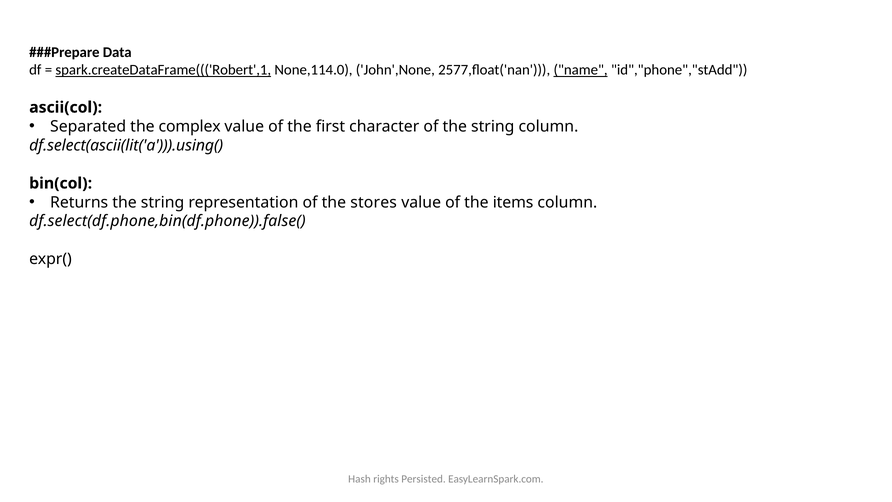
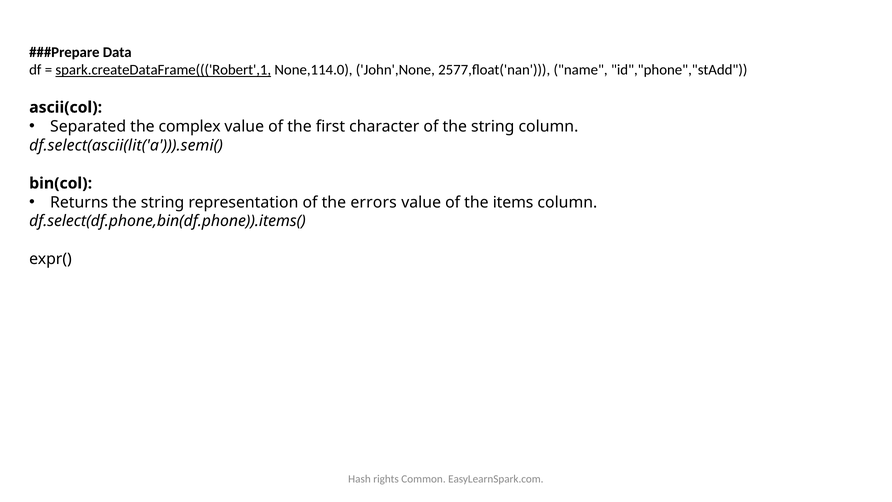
name underline: present -> none (581, 70)
df.select(ascii(lit('a'))).using(: df.select(ascii(lit('a'))).using( -> df.select(ascii(lit('a'))).semi( (126, 145)
stores: stores -> errors (374, 202)
df.select(df.phone,bin(df.phone)).false(: df.select(df.phone,bin(df.phone)).false( -> df.select(df.phone,bin(df.phone)).items( (167, 221)
Persisted: Persisted -> Common (423, 479)
